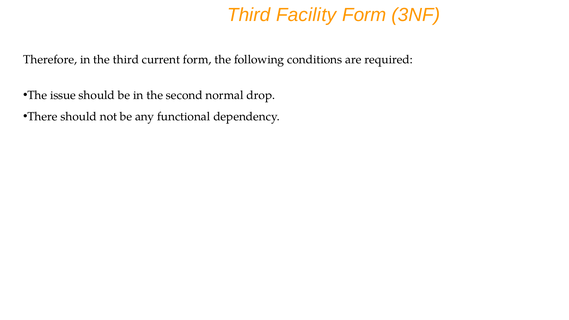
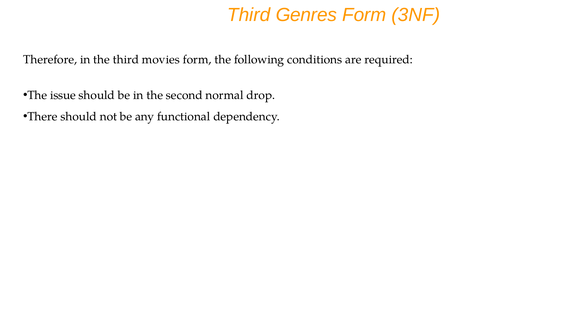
Facility: Facility -> Genres (306, 15)
current: current -> movies (161, 60)
